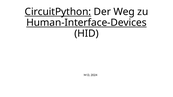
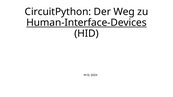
CircuitPython underline: present -> none (58, 12)
